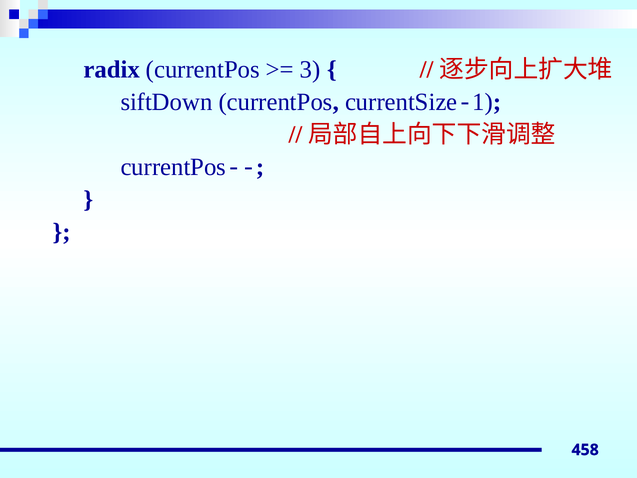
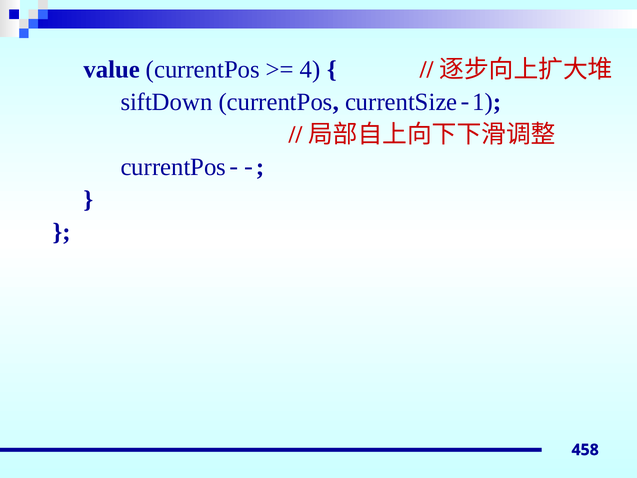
radix: radix -> value (112, 69)
3: 3 -> 4 (310, 69)
